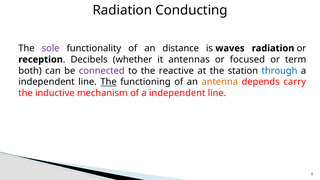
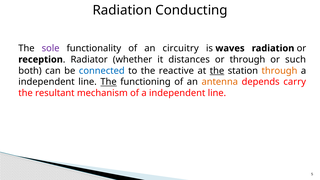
distance: distance -> circuitry (181, 48)
Decibels: Decibels -> Radiator (89, 59)
antennas: antennas -> distances (189, 59)
or focused: focused -> through (247, 59)
term: term -> such (296, 59)
connected colour: purple -> blue (102, 71)
the underline: none -> present (217, 71)
through colour: blue -> orange (279, 71)
inductive: inductive -> resultant (55, 93)
